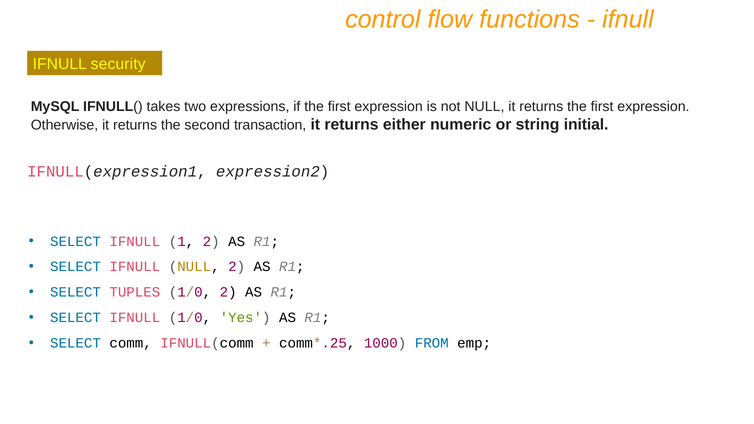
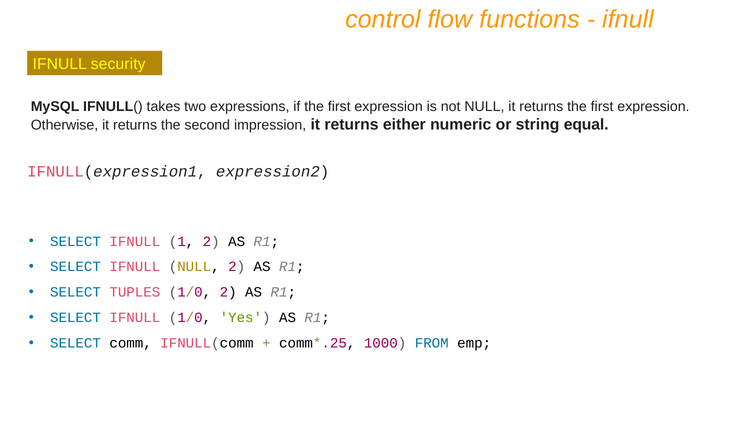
transaction: transaction -> impression (270, 125)
initial: initial -> equal (586, 125)
